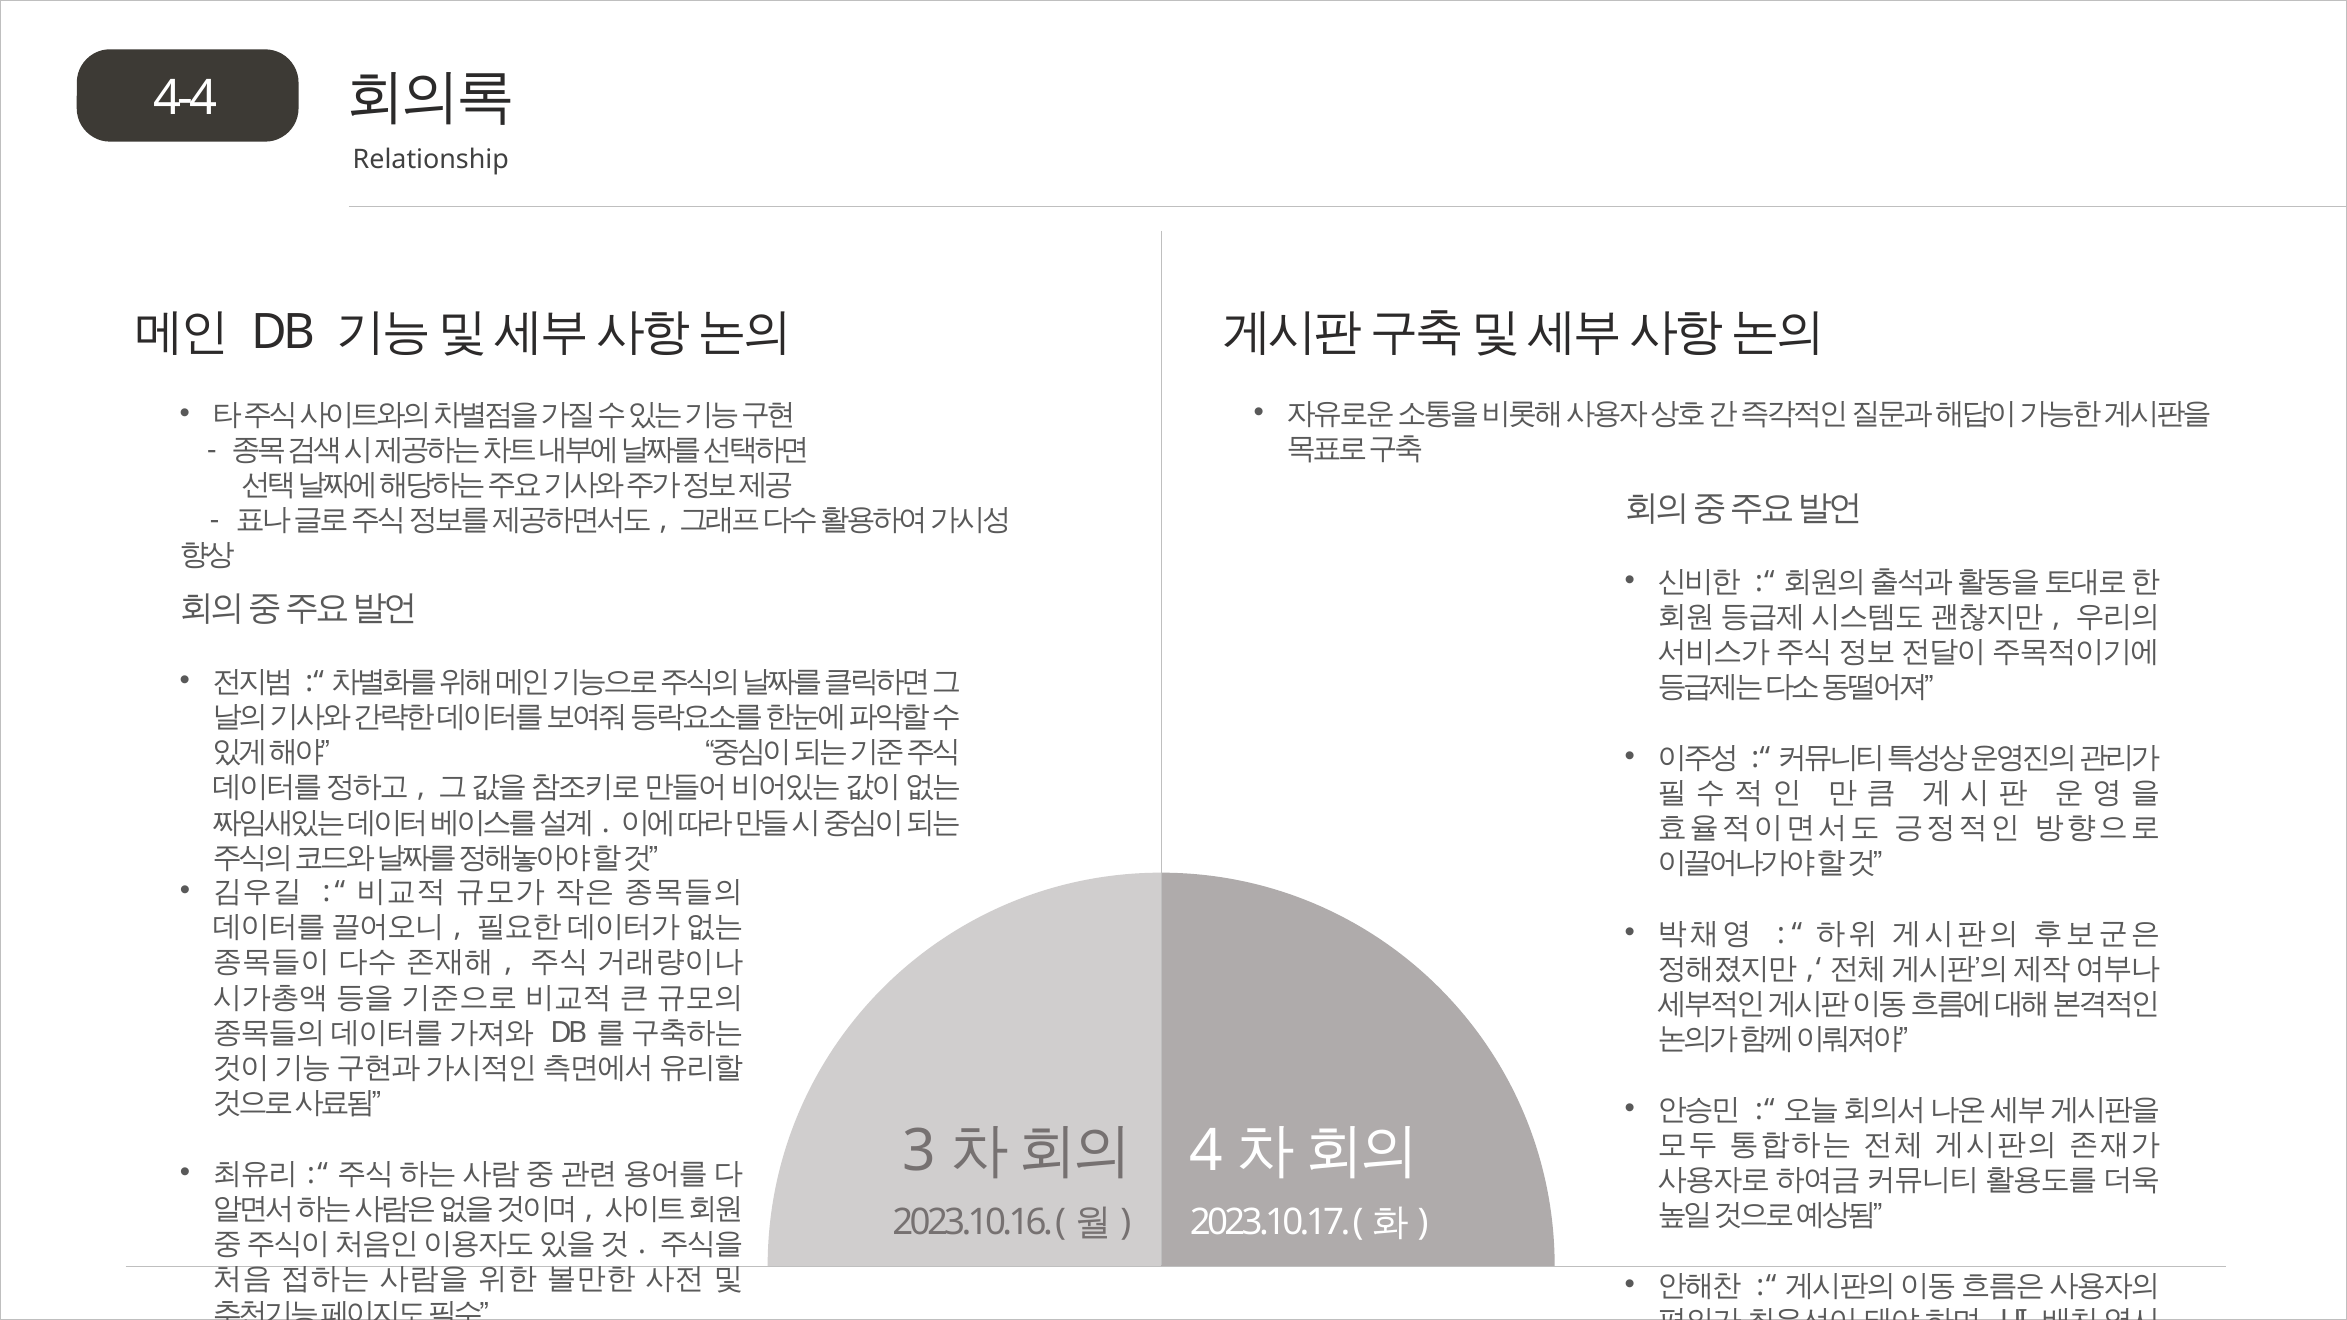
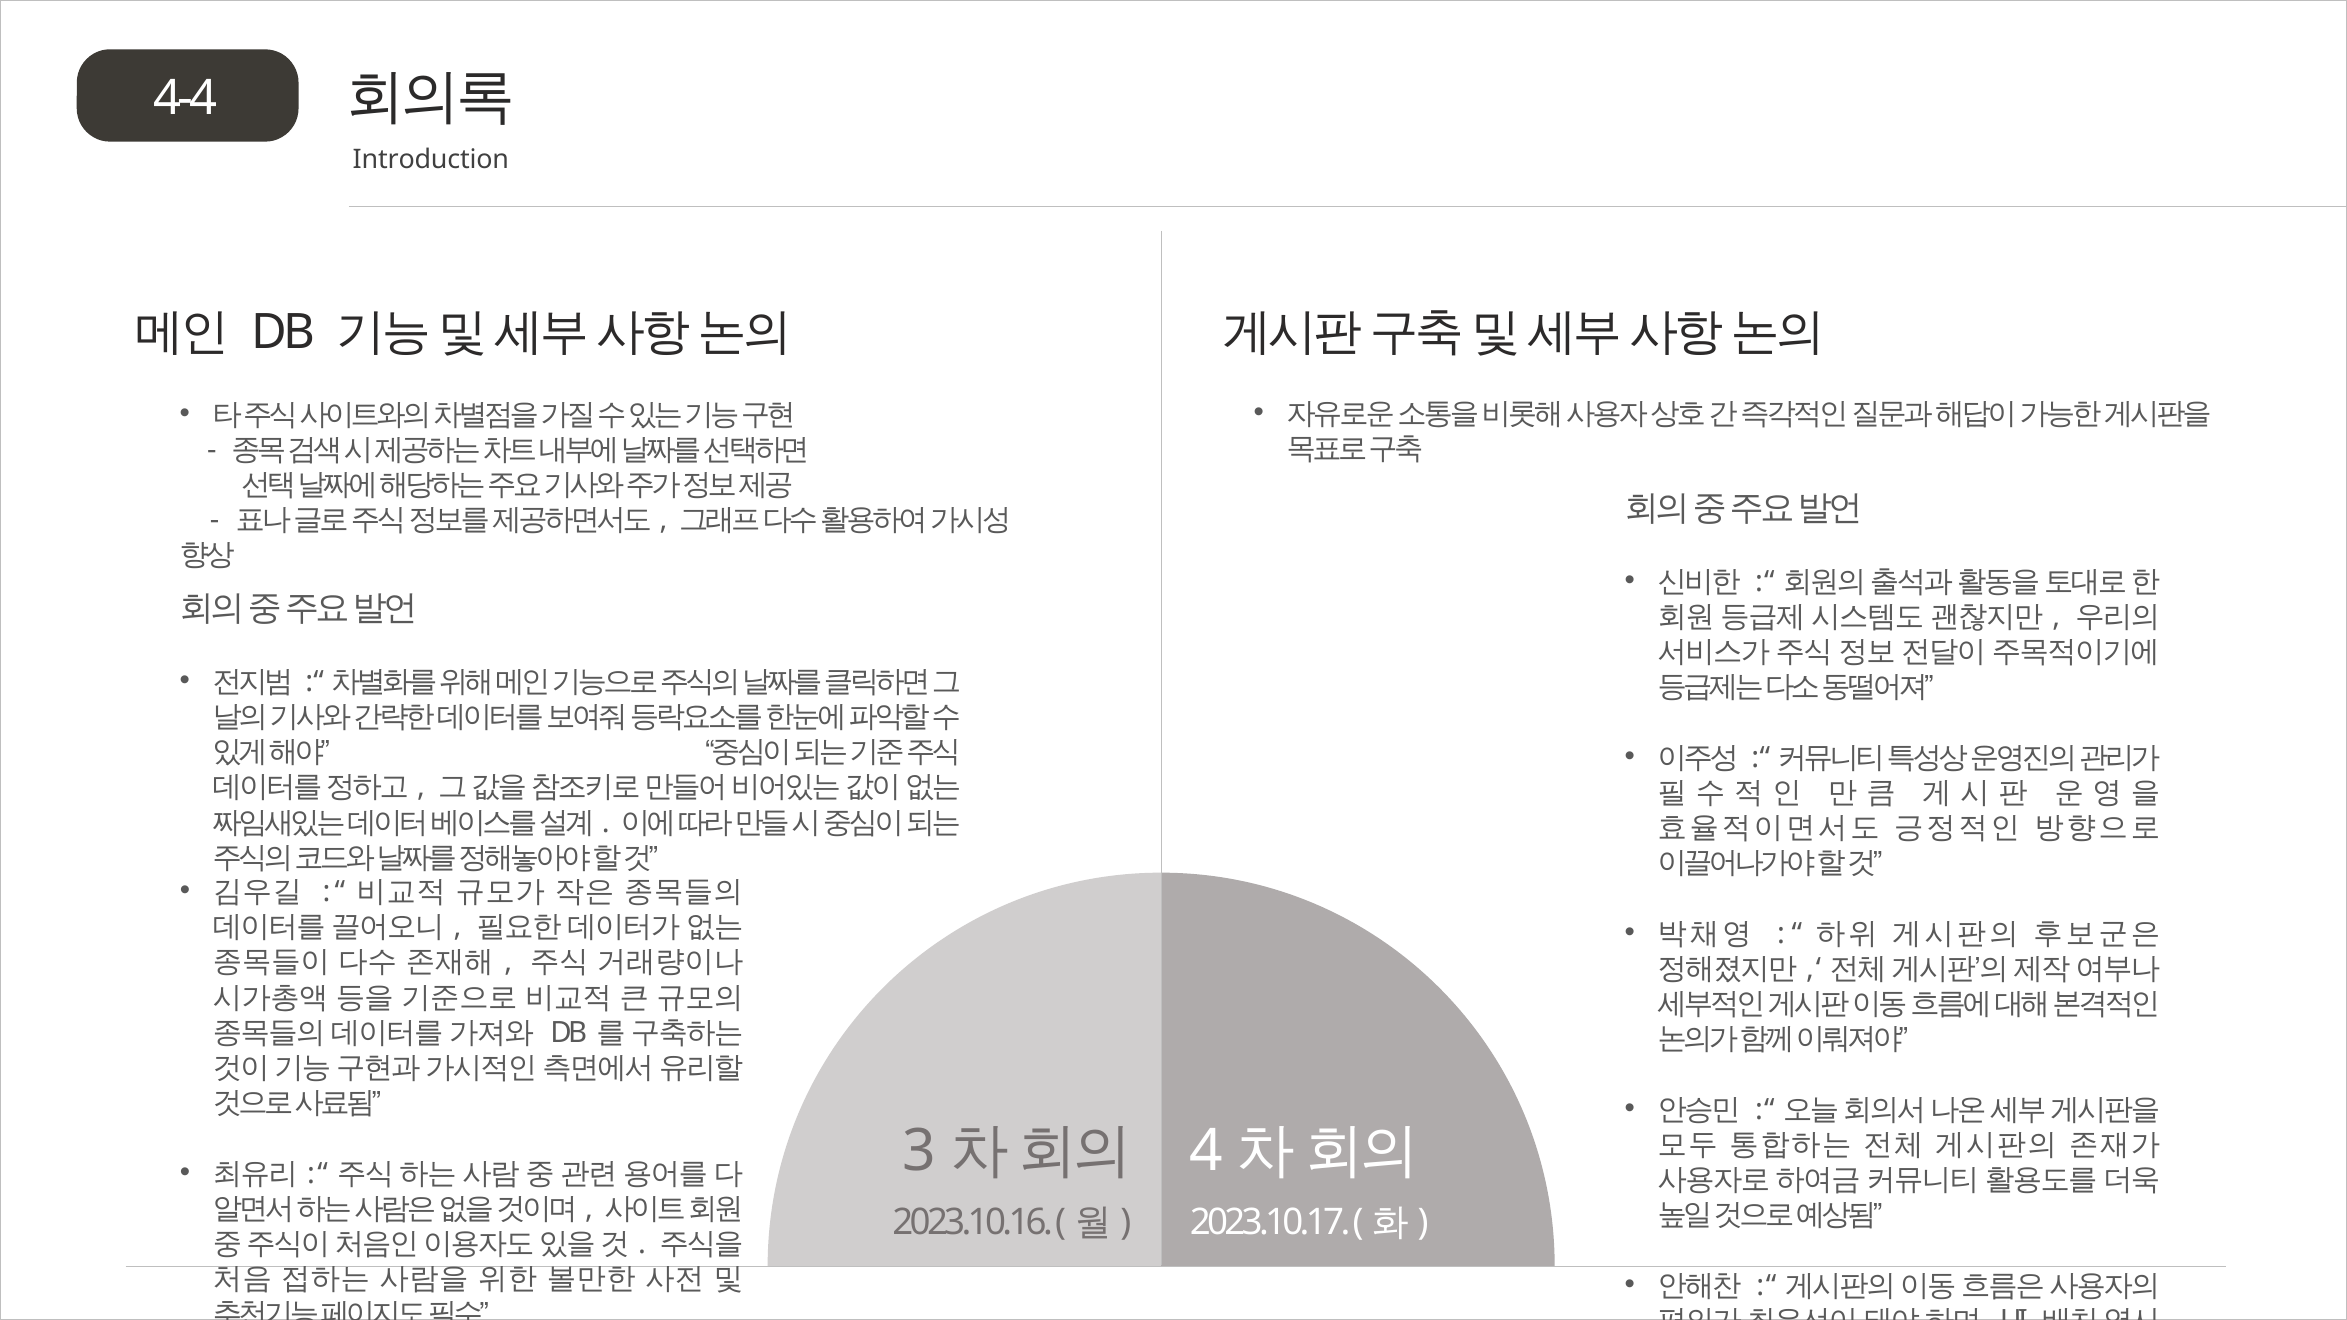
Relationship: Relationship -> Introduction (431, 160)
